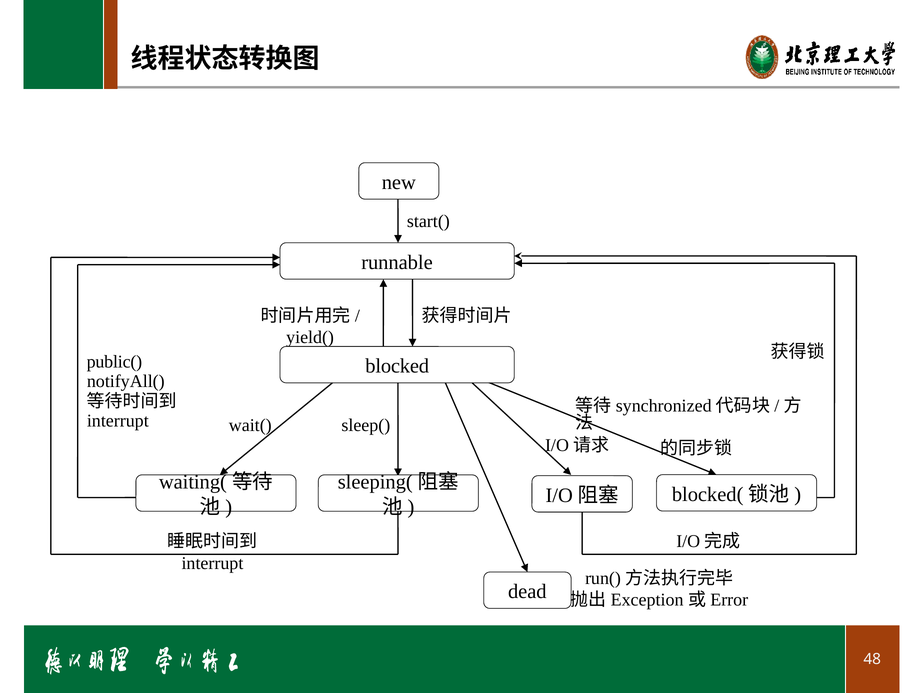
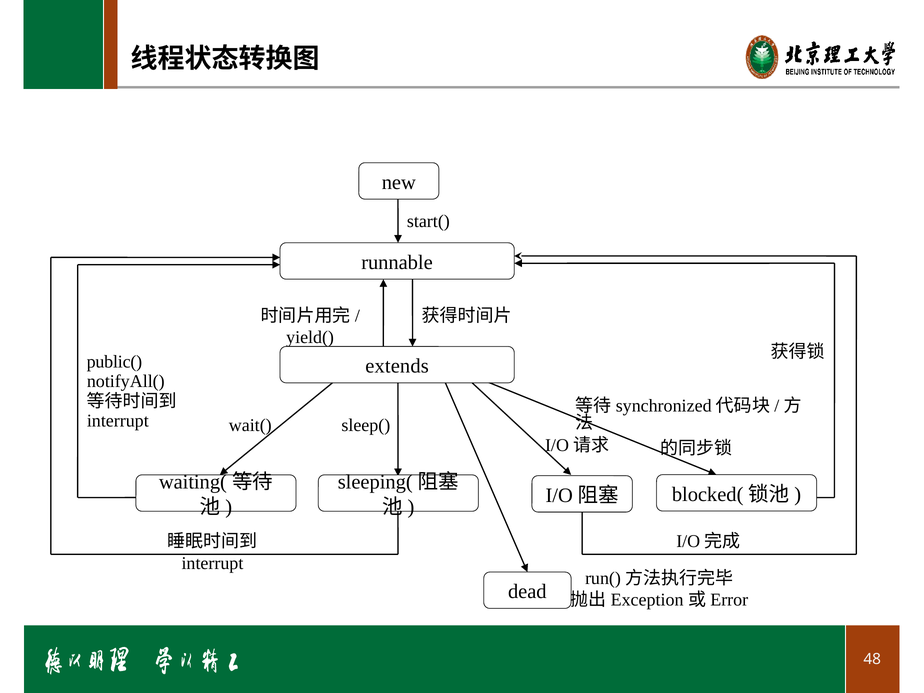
blocked: blocked -> extends (397, 366)
